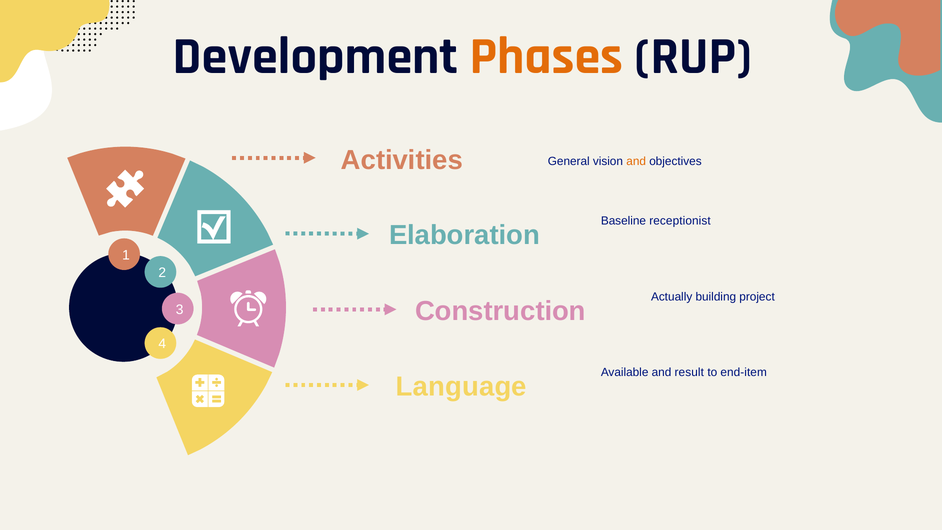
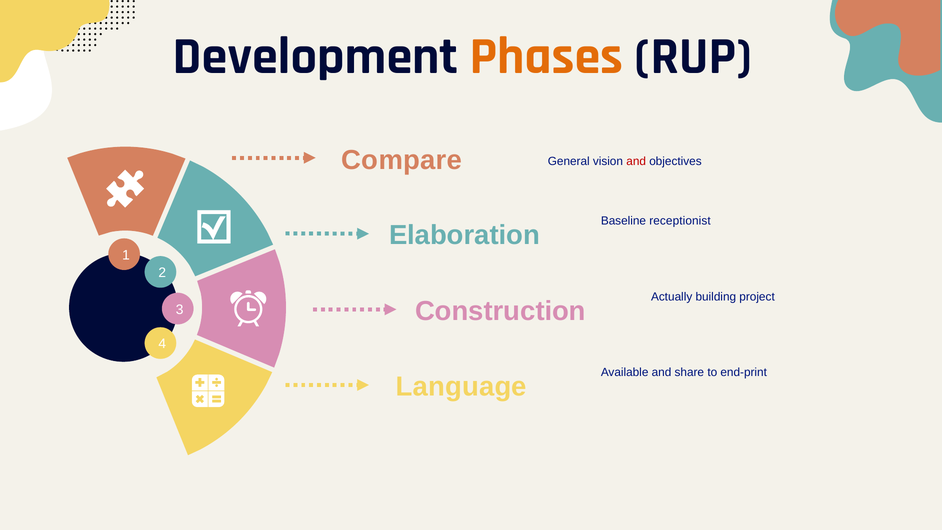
Activities: Activities -> Compare (402, 160)
and colour: orange -> red (636, 161)
result: result -> share (689, 372)
end-item: end-item -> end-print (744, 372)
